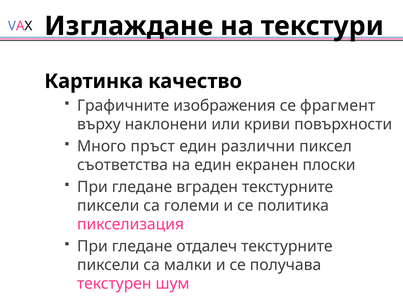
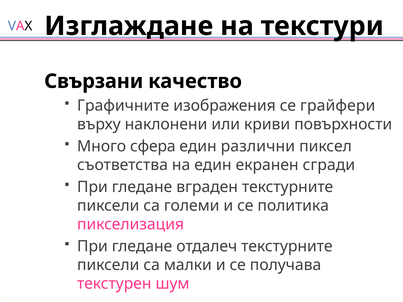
Картинка: Картинка -> Свързани (94, 81)
фрагмент: фрагмент -> грайфери (338, 106)
пръст: пръст -> сфера (153, 146)
плоски: плоски -> сгради (329, 165)
